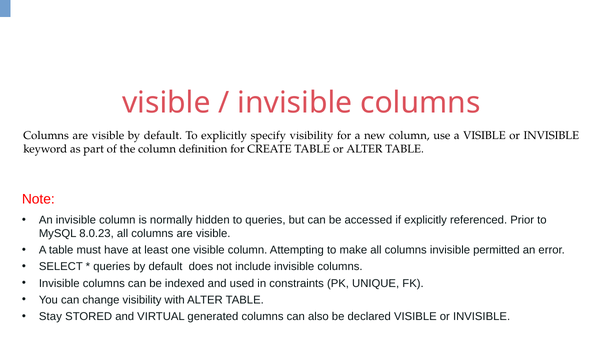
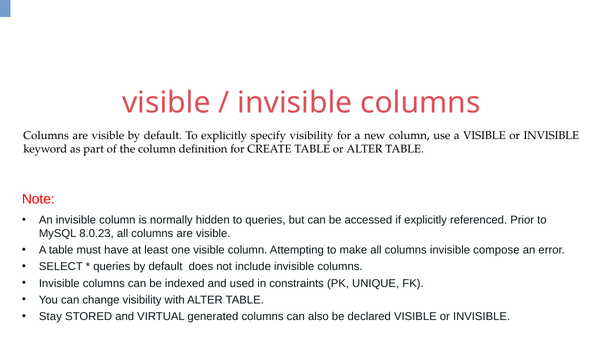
permitted: permitted -> compose (496, 250)
